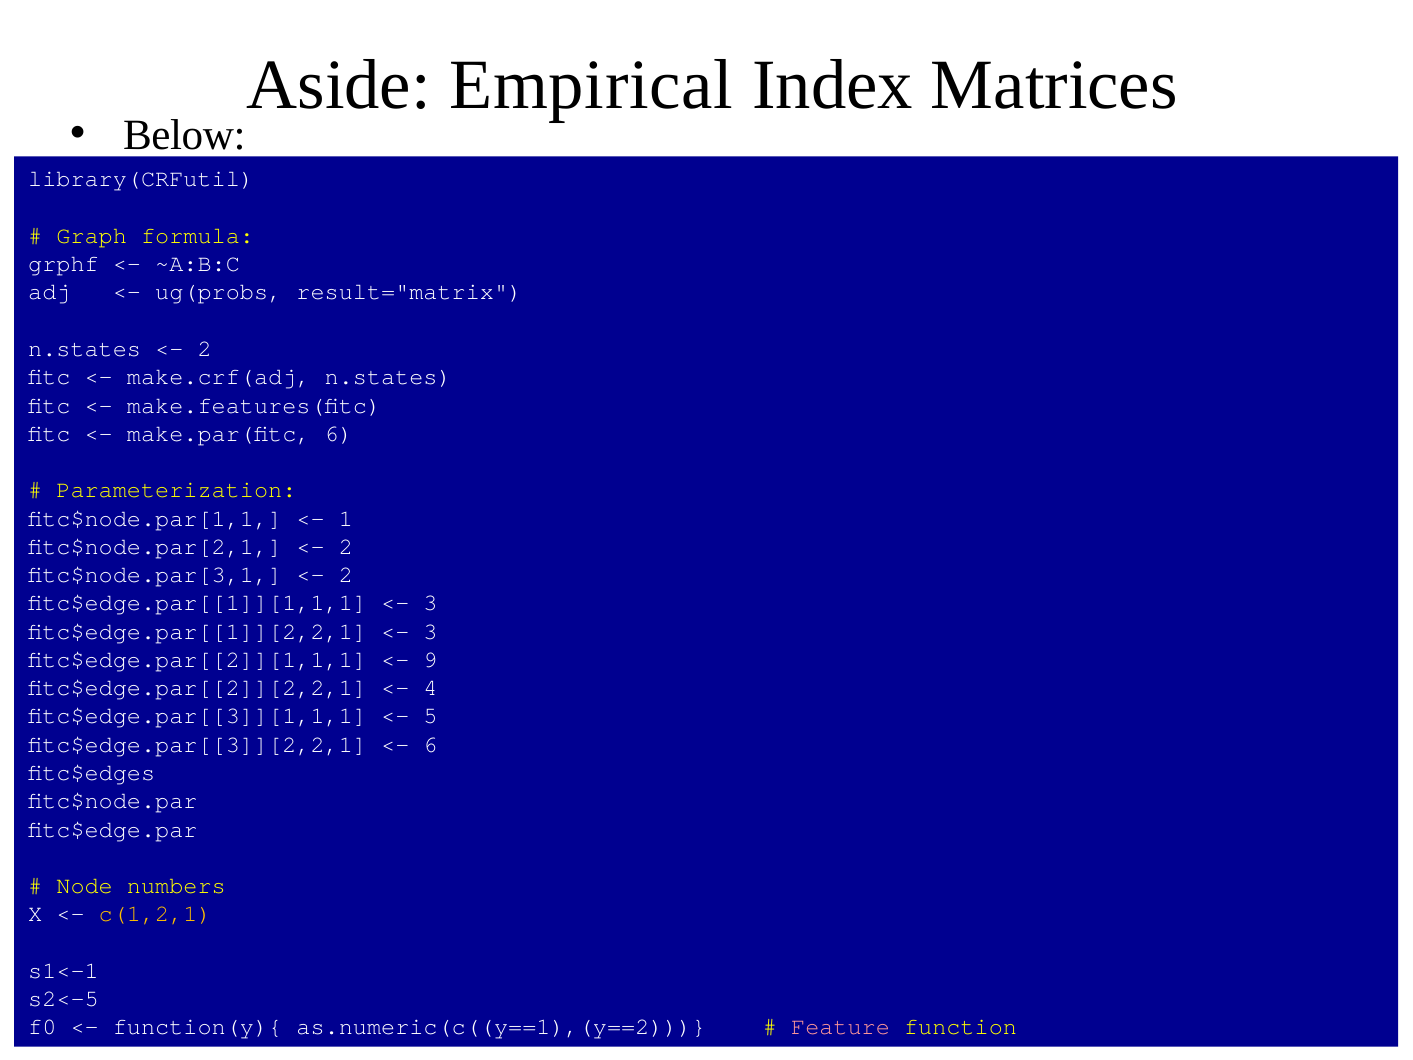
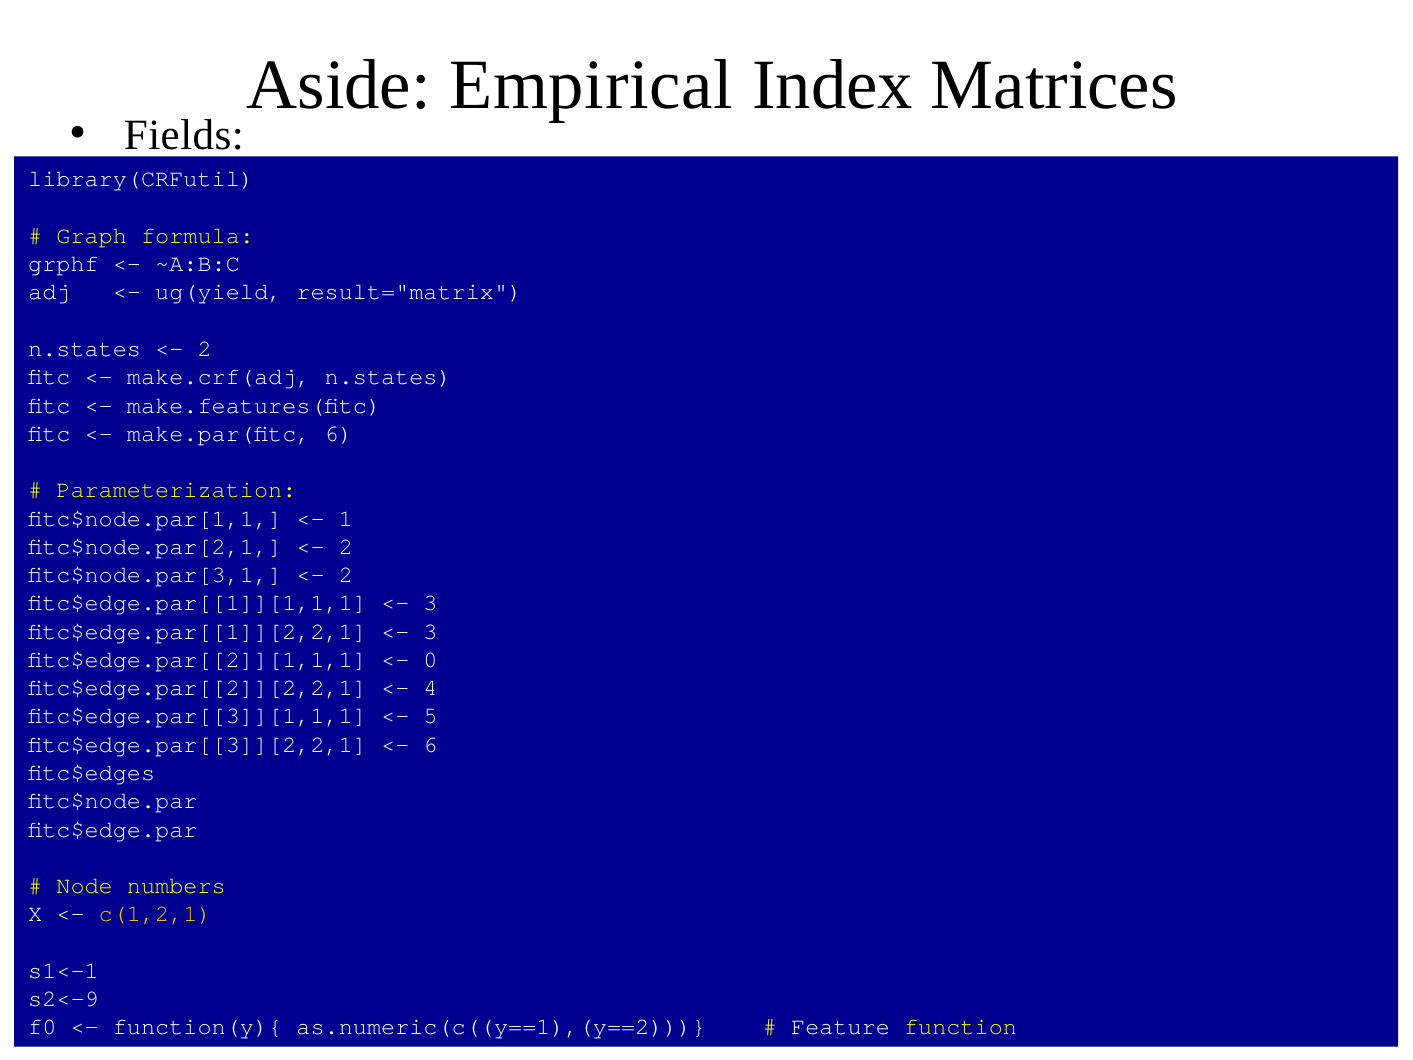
Below: Below -> Fields (184, 135)
ug(probs: ug(probs -> ug(yield (219, 292)
9: 9 -> 0 (431, 660)
s2<-5: s2<-5 -> s2<-9 (63, 999)
Feature colour: pink -> white (841, 1027)
